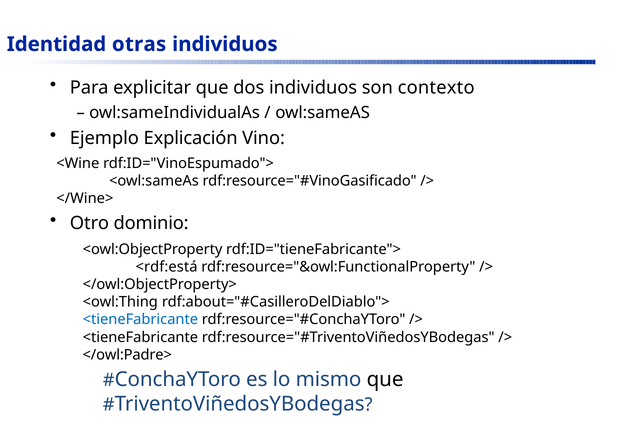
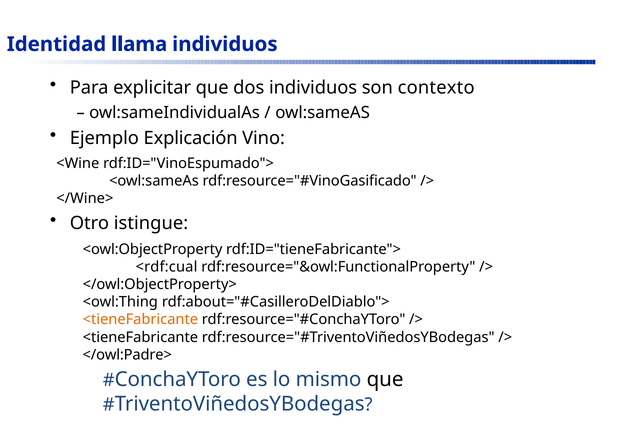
otras: otras -> llama (139, 44)
dominio: dominio -> istingue (151, 223)
<rdf:está: <rdf:está -> <rdf:cual (167, 267)
<tieneFabricante colour: blue -> orange (140, 320)
